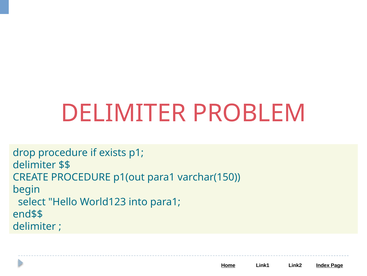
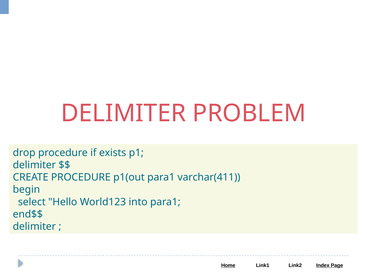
varchar(150: varchar(150 -> varchar(411 (209, 177)
